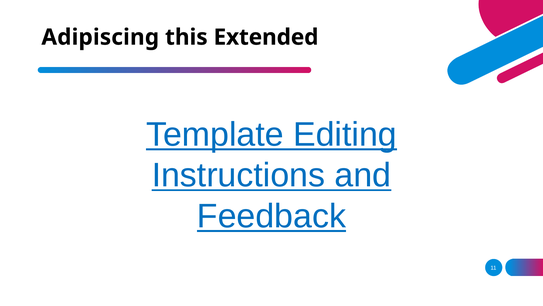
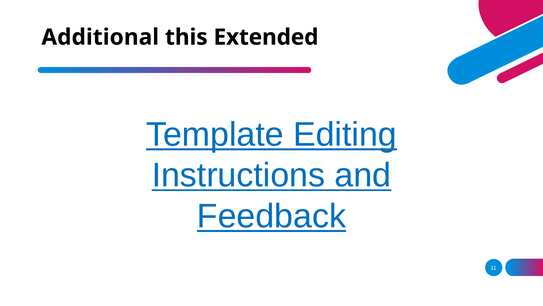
Adipiscing: Adipiscing -> Additional (100, 37)
